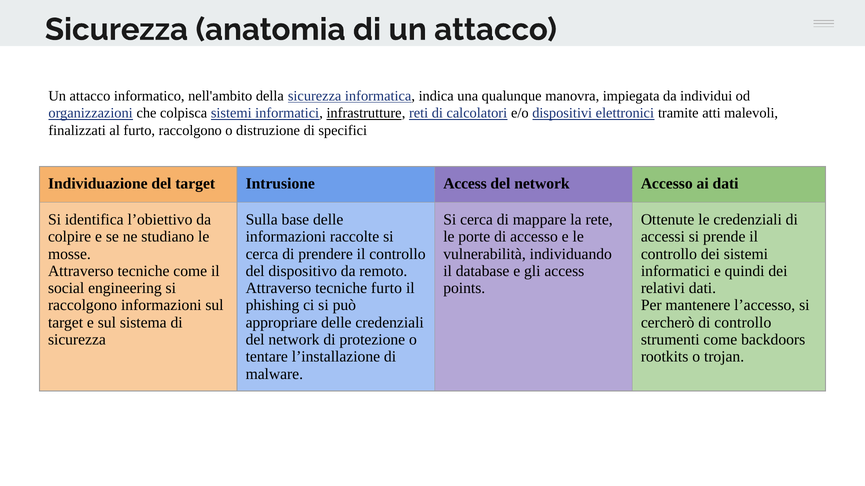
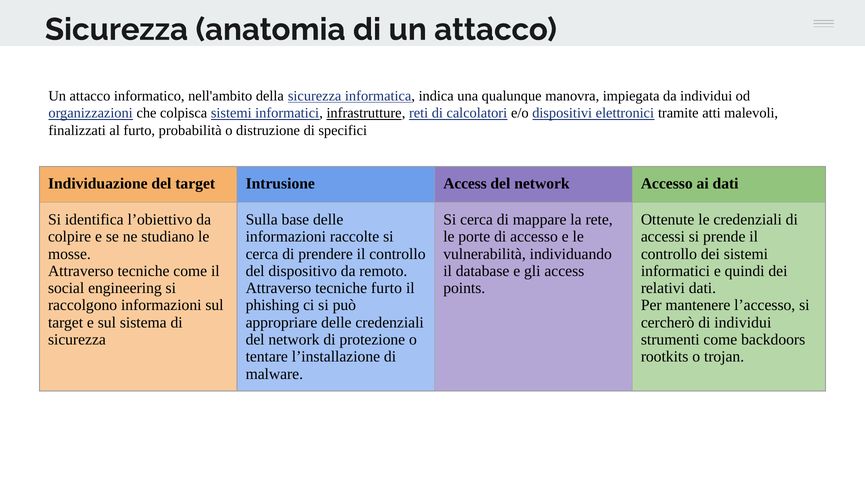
furto raccolgono: raccolgono -> probabilità (190, 131)
di controllo: controllo -> individui (743, 323)
